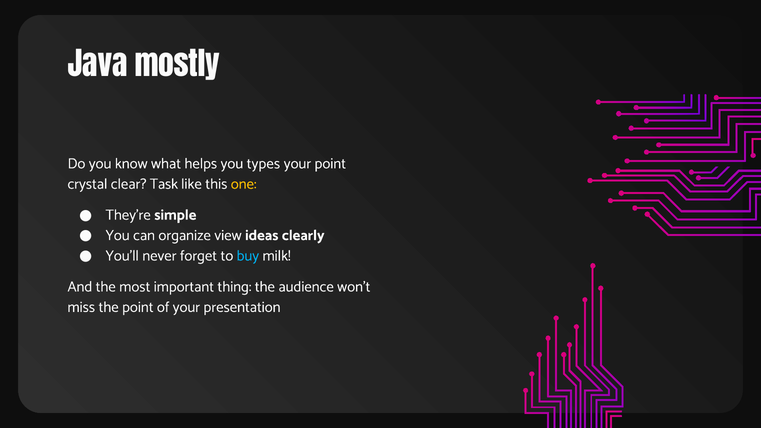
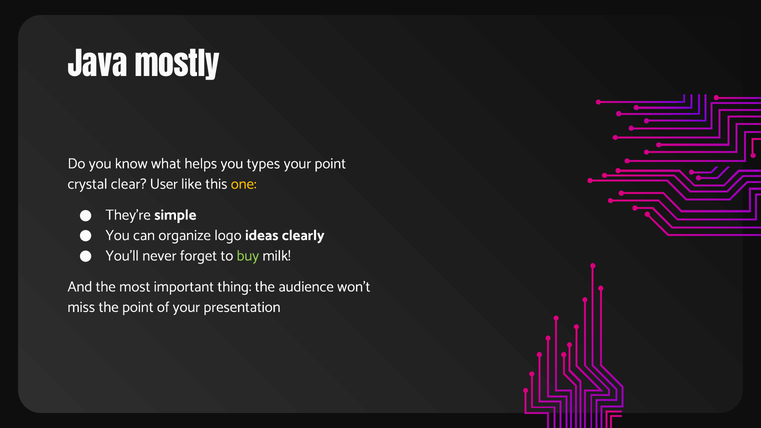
Task: Task -> User (164, 184)
view: view -> logo (228, 235)
buy colour: light blue -> light green (248, 256)
